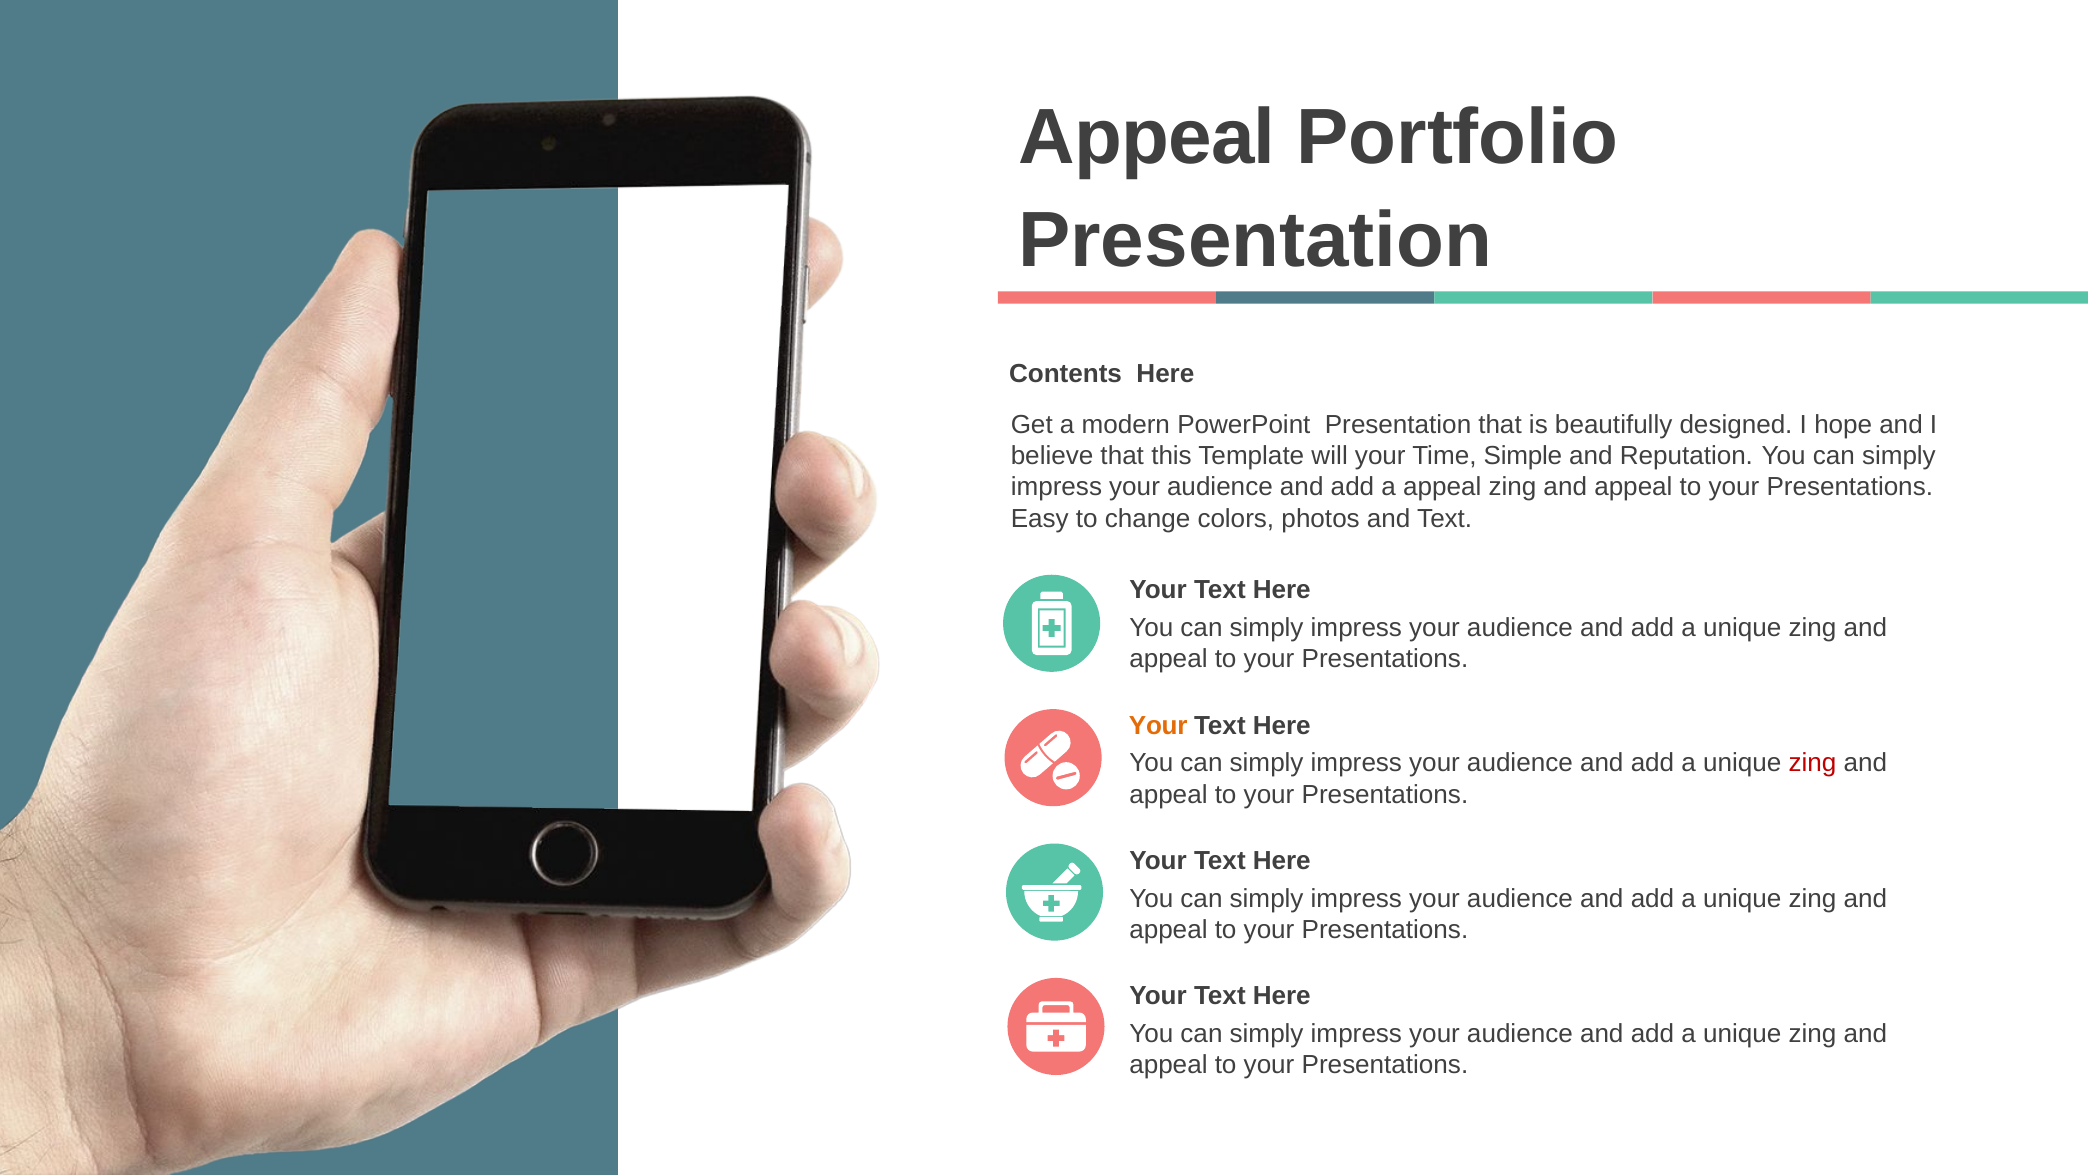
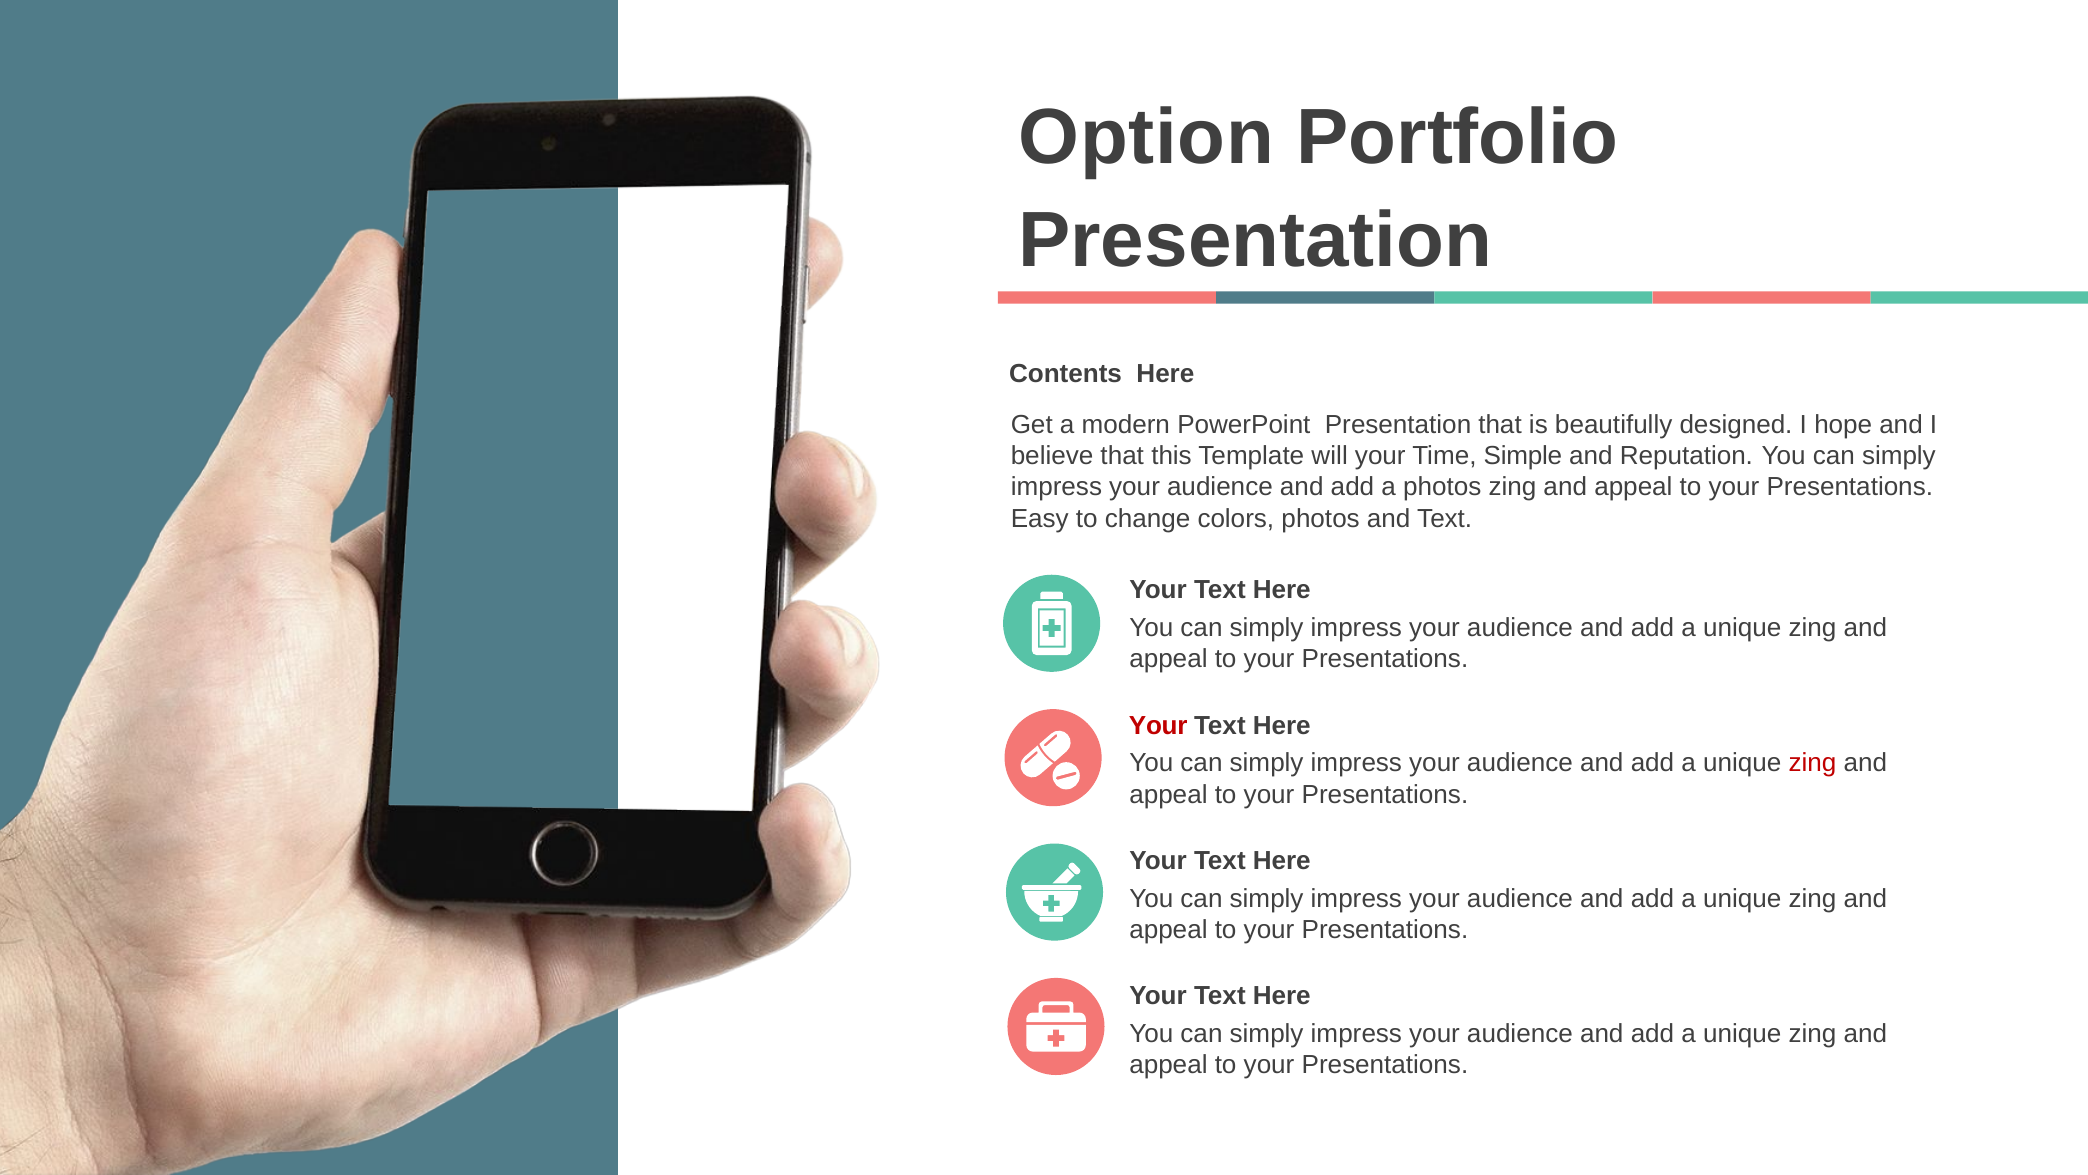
Appeal: Appeal -> Option (1146, 138)
a appeal: appeal -> photos (1442, 487)
Your colour: orange -> red (1158, 725)
